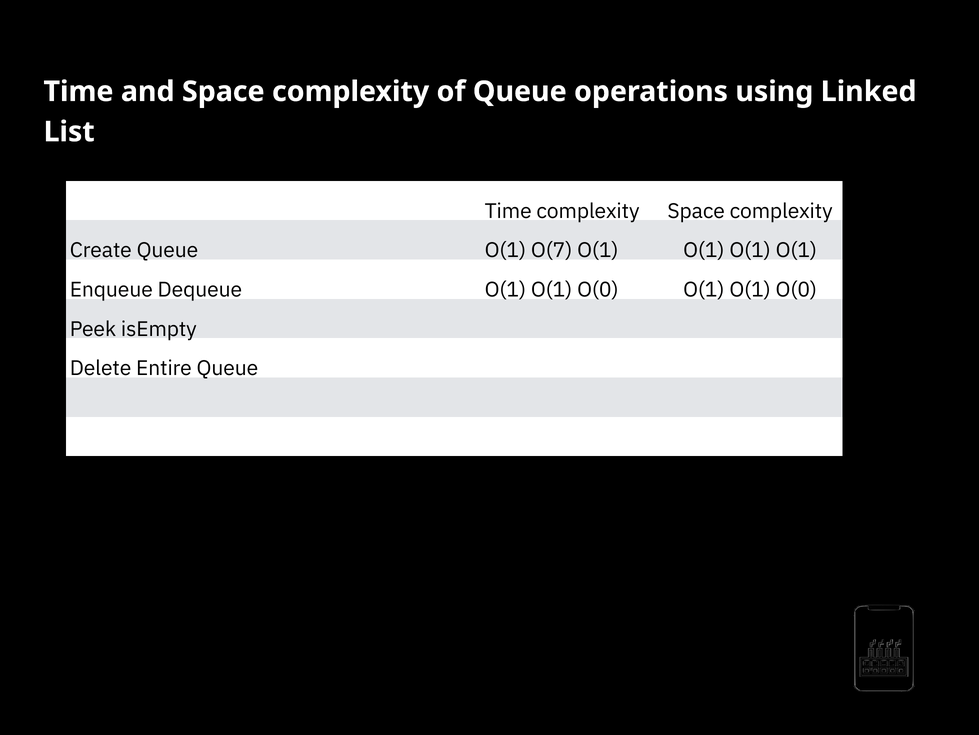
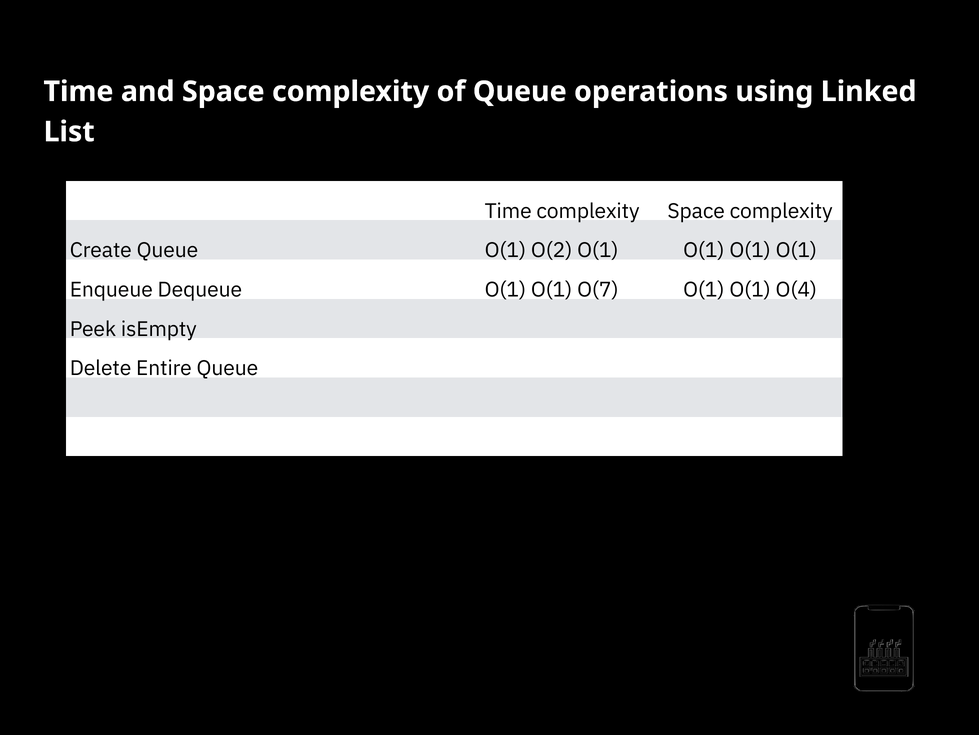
O(7: O(7 -> O(2 (552, 250)
O(0: O(0 -> O(7 (598, 290)
O(0: O(0 -> O(4 (796, 290)
